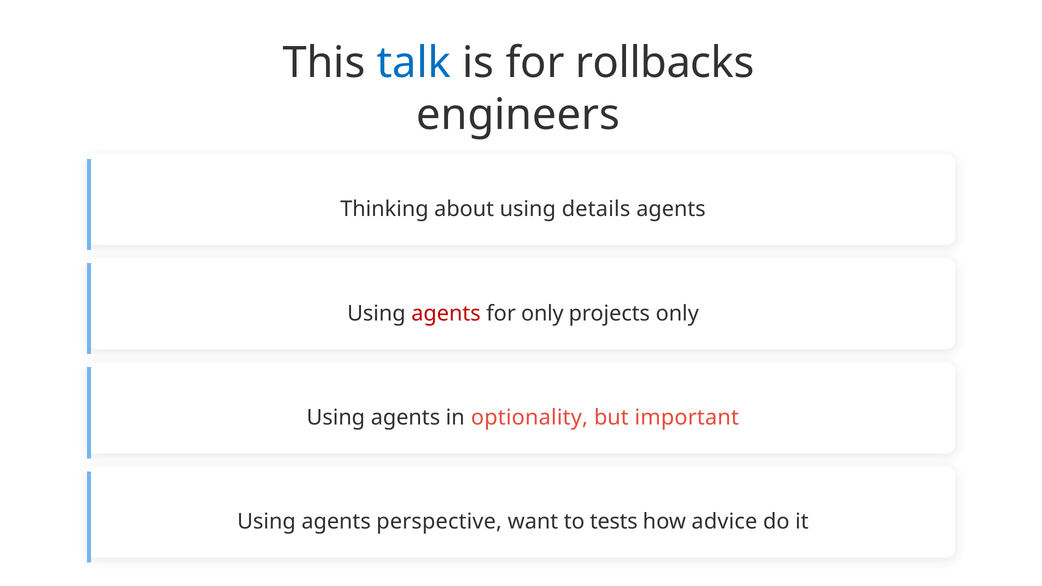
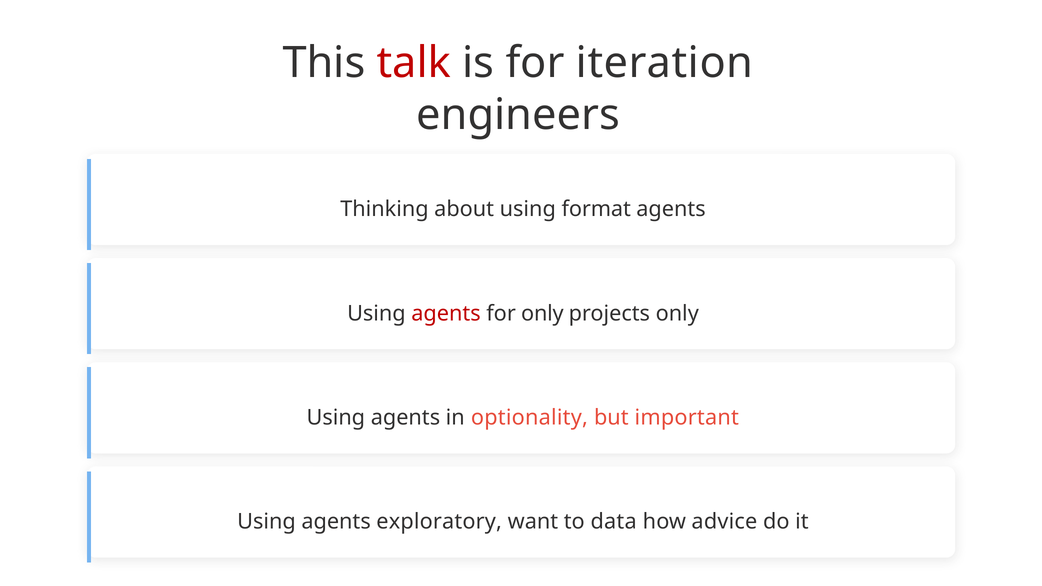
talk colour: blue -> red (414, 63)
rollbacks: rollbacks -> iteration (665, 63)
details: details -> format (596, 209)
perspective: perspective -> exploratory (439, 522)
tests: tests -> data (614, 522)
